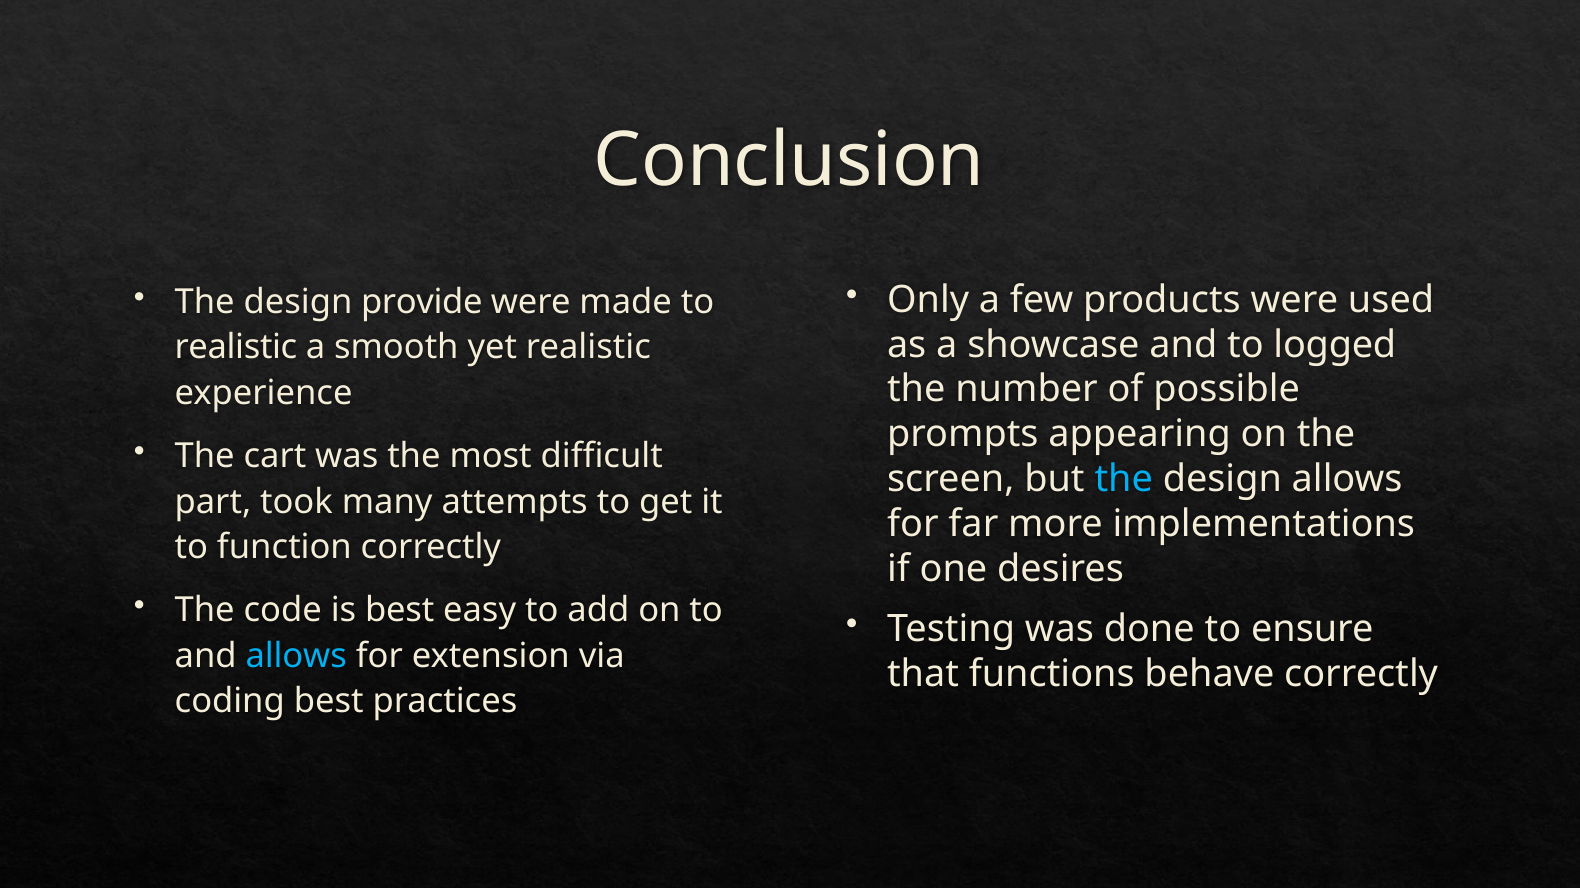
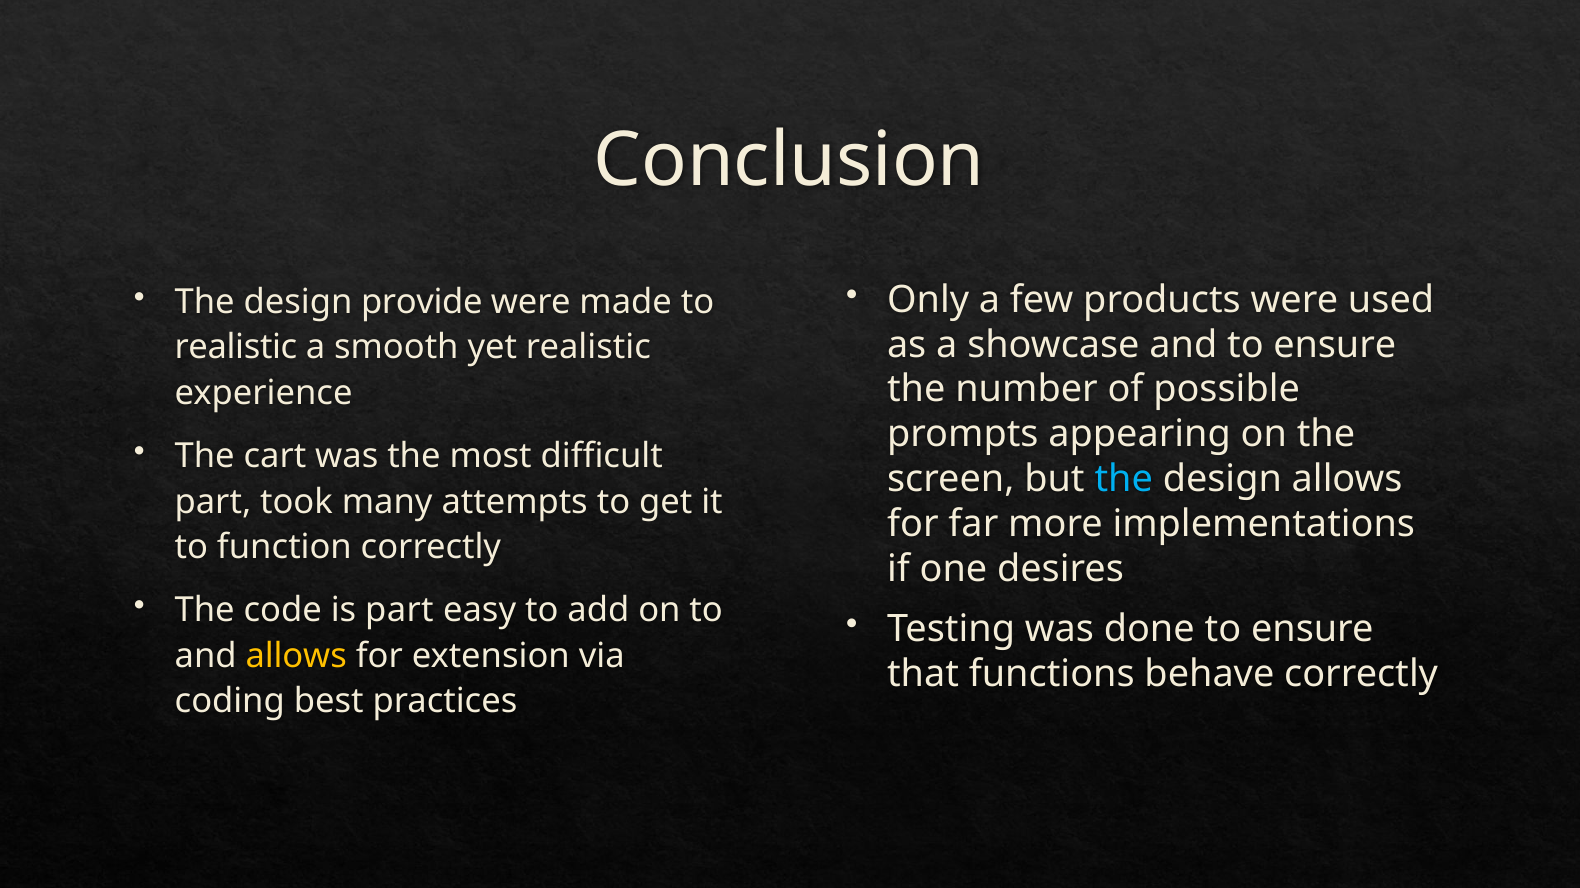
and to logged: logged -> ensure (1335, 345)
is best: best -> part (399, 611)
allows colour: light blue -> yellow (296, 656)
